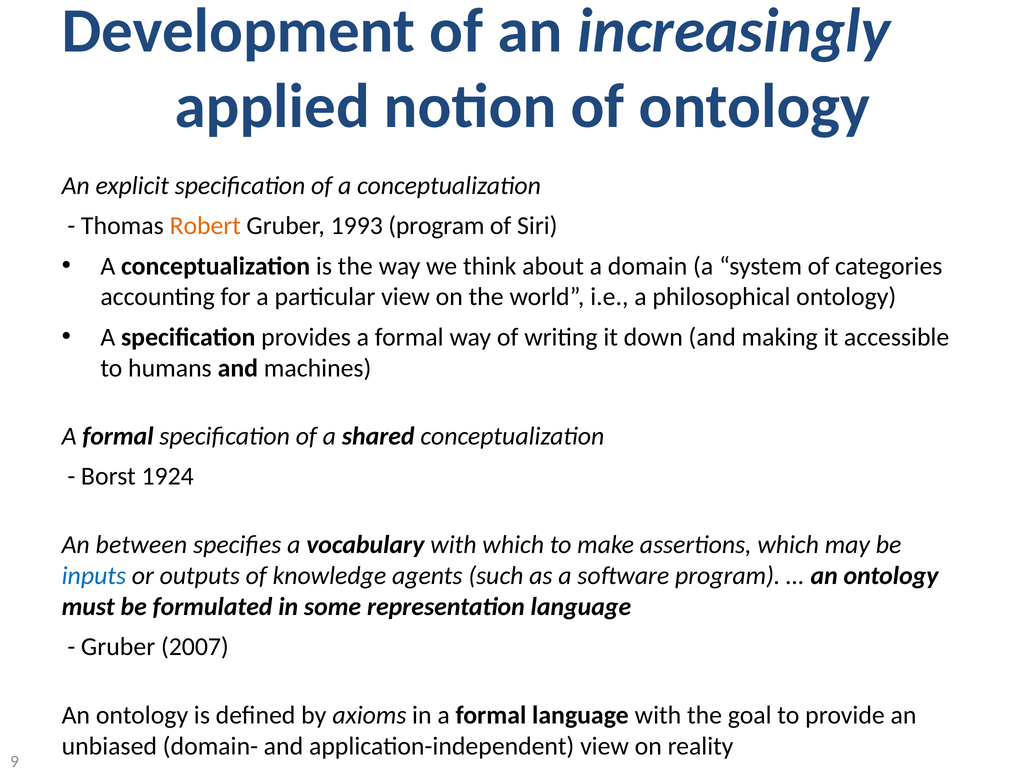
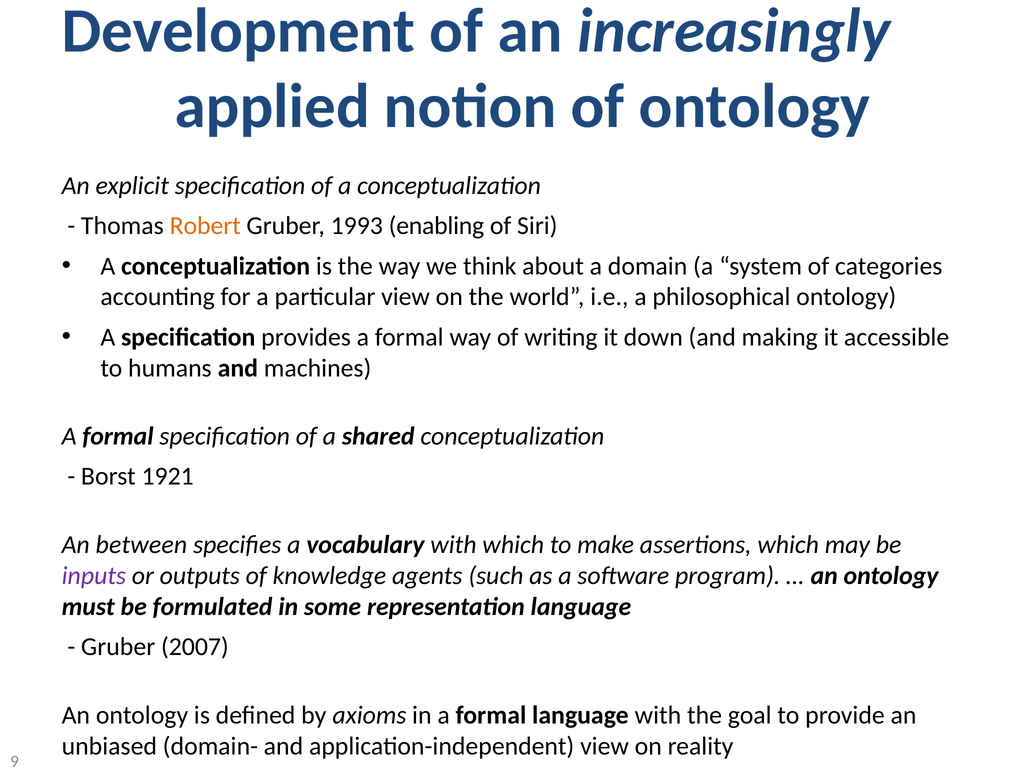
1993 program: program -> enabling (436, 226)
1924: 1924 -> 1921 (168, 476)
inputs colour: blue -> purple (94, 576)
